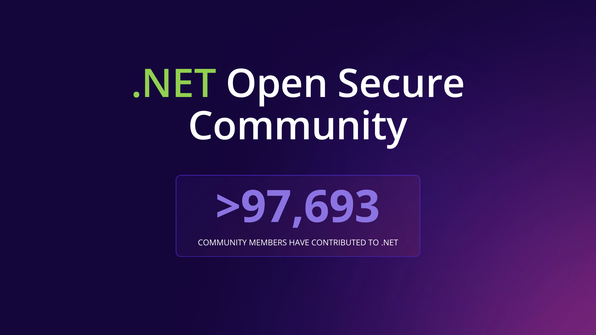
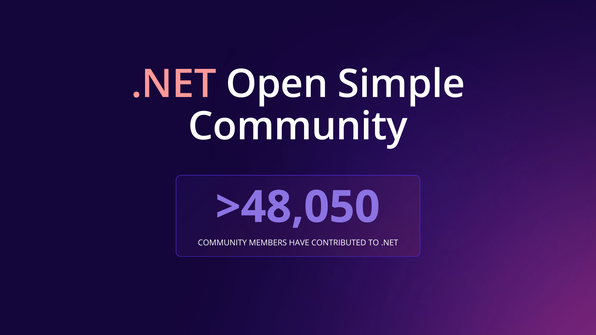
.NET colour: light green -> pink (174, 84)
Secure: Secure -> Simple (401, 84)
>97,693: >97,693 -> >48,050 (298, 207)
